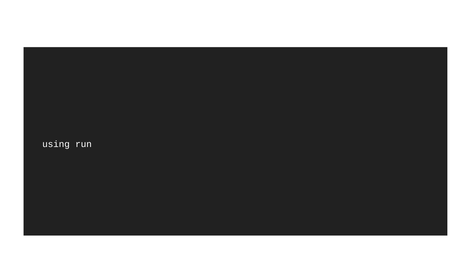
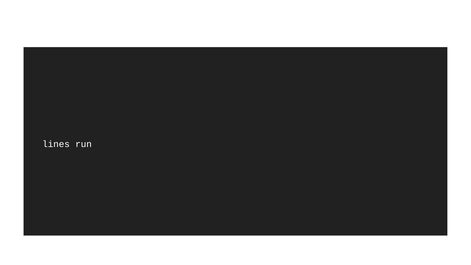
using: using -> lines (56, 144)
